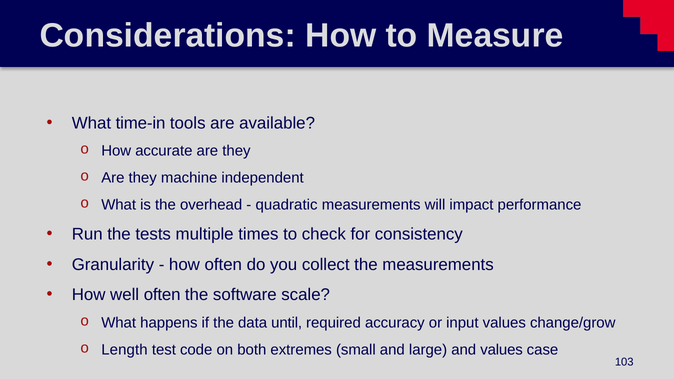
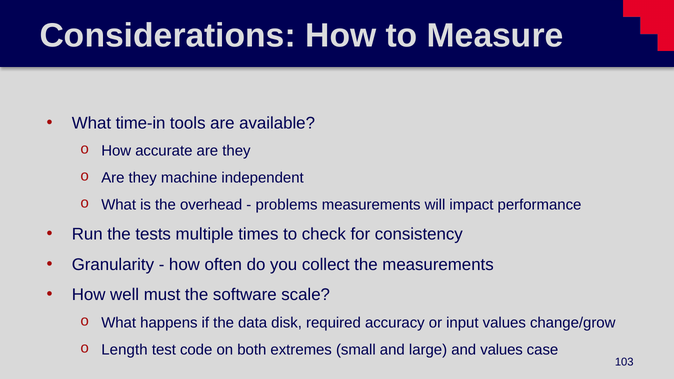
quadratic: quadratic -> problems (287, 205)
well often: often -> must (162, 295)
until: until -> disk (287, 323)
